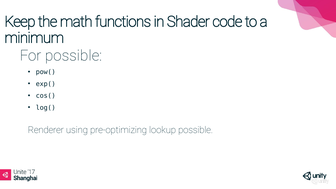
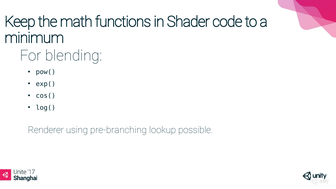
For possible: possible -> blending (74, 56)
pre-optimizing: pre-optimizing -> pre-branching (118, 130)
